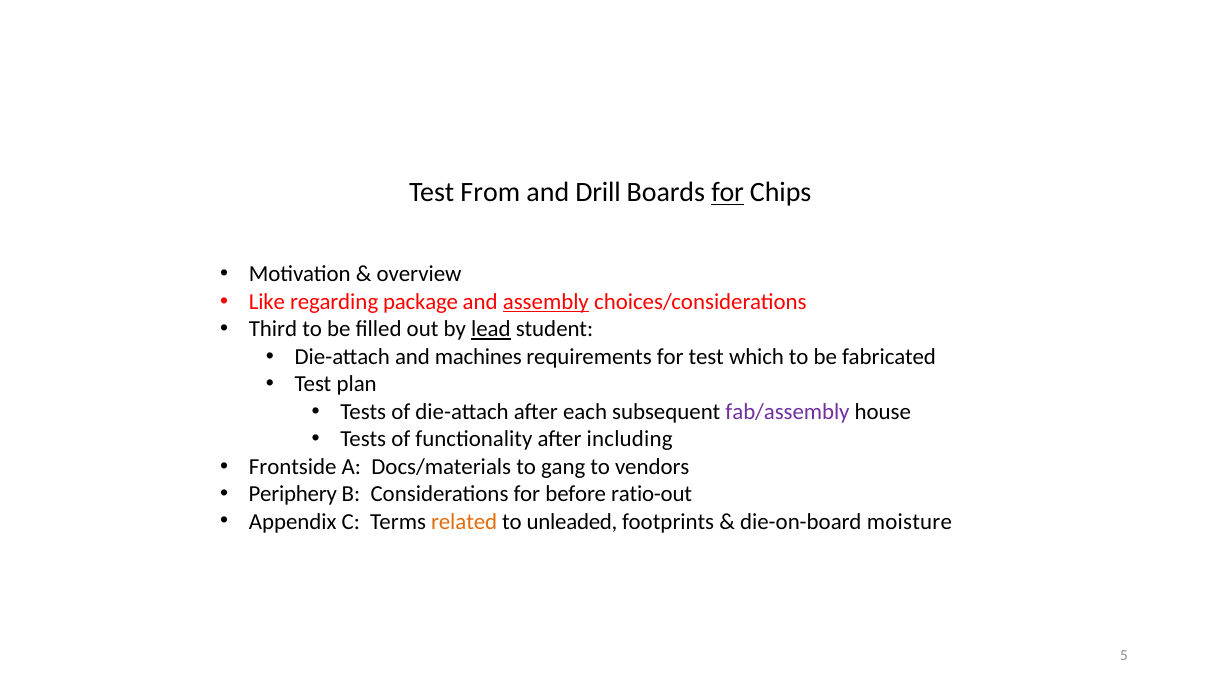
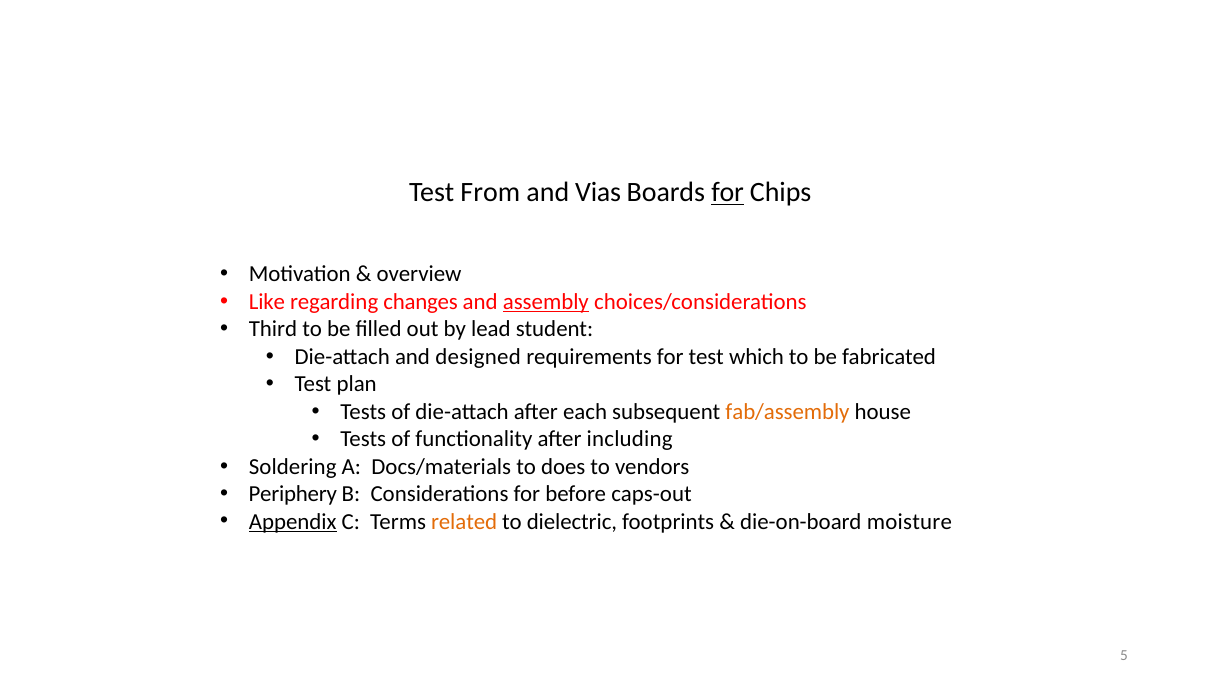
Drill: Drill -> Vias (598, 193)
package: package -> changes (421, 302)
lead underline: present -> none (491, 329)
machines: machines -> designed (478, 357)
fab/assembly colour: purple -> orange (788, 412)
Frontside: Frontside -> Soldering (293, 467)
gang: gang -> does (563, 467)
ratio-out: ratio-out -> caps-out (651, 494)
Appendix underline: none -> present (293, 521)
unleaded: unleaded -> dielectric (572, 521)
